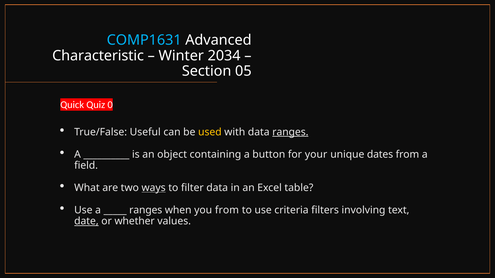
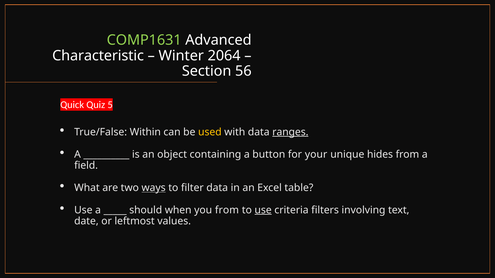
COMP1631 colour: light blue -> light green (144, 40)
2034: 2034 -> 2064 (224, 56)
05: 05 -> 56 (243, 71)
0: 0 -> 5 (110, 105)
Useful: Useful -> Within (145, 132)
dates: dates -> hides (380, 155)
ranges: ranges -> should (146, 210)
use underline: none -> present (263, 210)
date underline: present -> none (86, 221)
whether: whether -> leftmost (135, 221)
